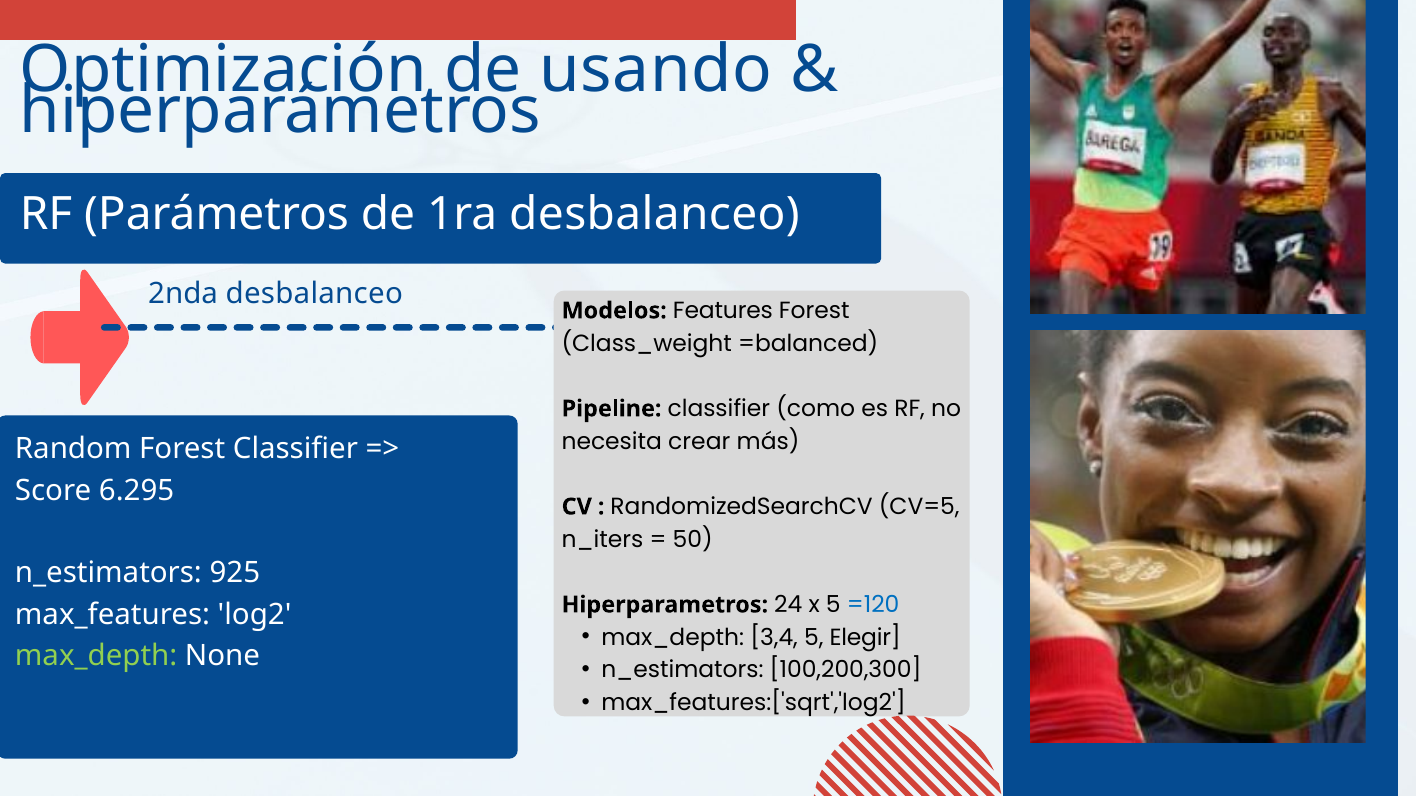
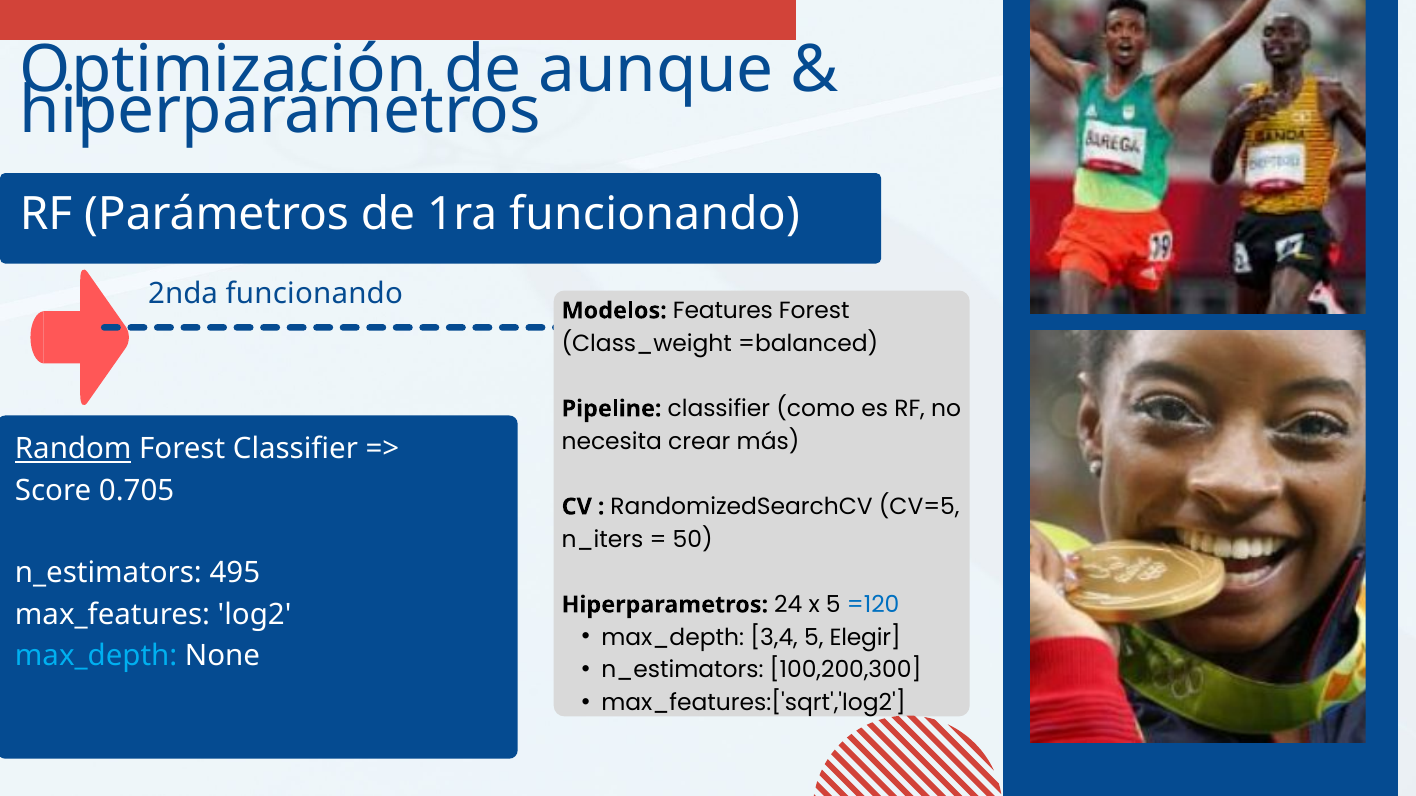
usando: usando -> aunque (656, 70)
1ra desbalanceo: desbalanceo -> funcionando (655, 215)
2nda desbalanceo: desbalanceo -> funcionando (314, 294)
Random underline: none -> present (73, 449)
6.295: 6.295 -> 0.705 (137, 491)
925: 925 -> 495 (235, 573)
max_depth colour: light green -> light blue (96, 656)
